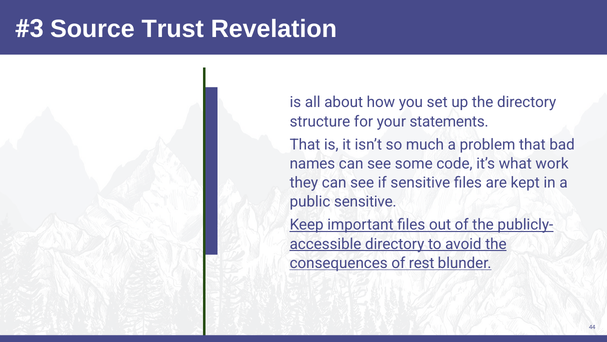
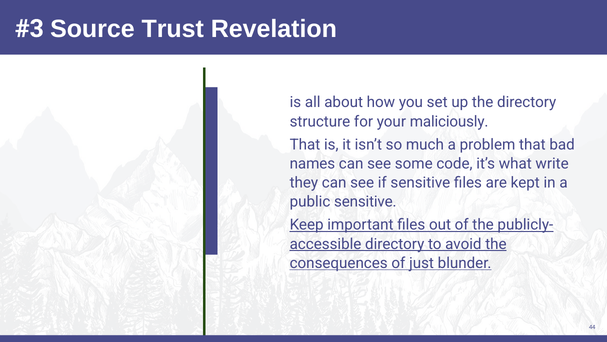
statements: statements -> maliciously (449, 121)
work: work -> write (552, 163)
rest: rest -> just (422, 263)
